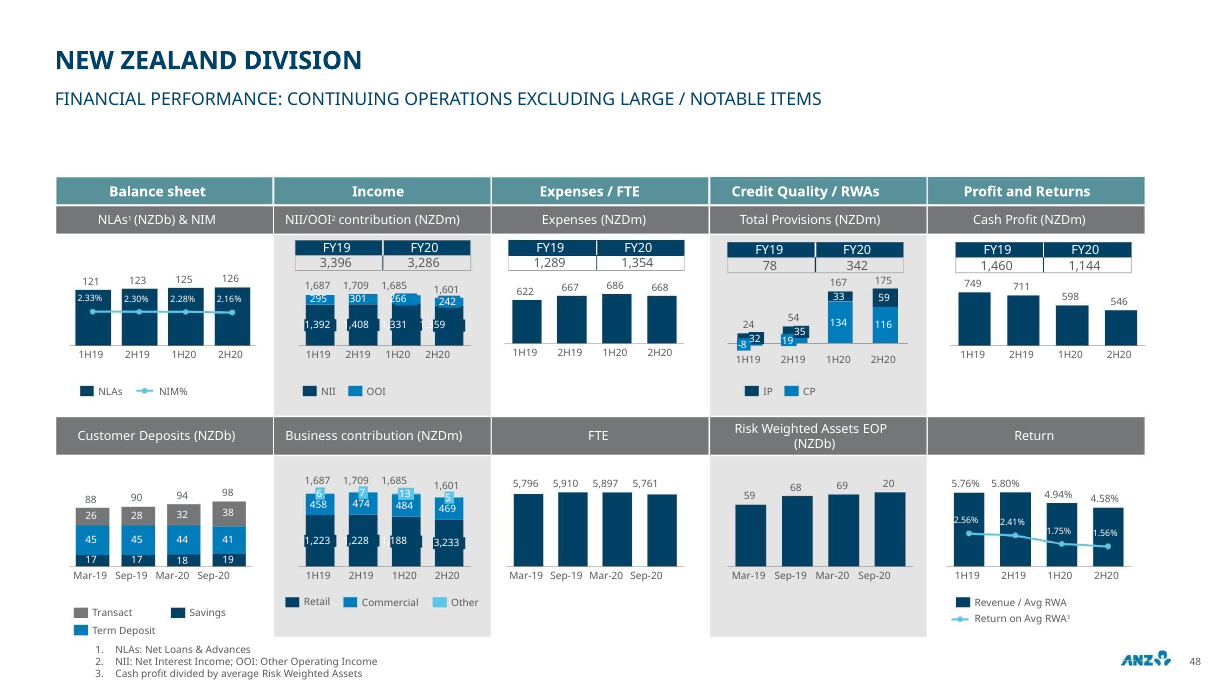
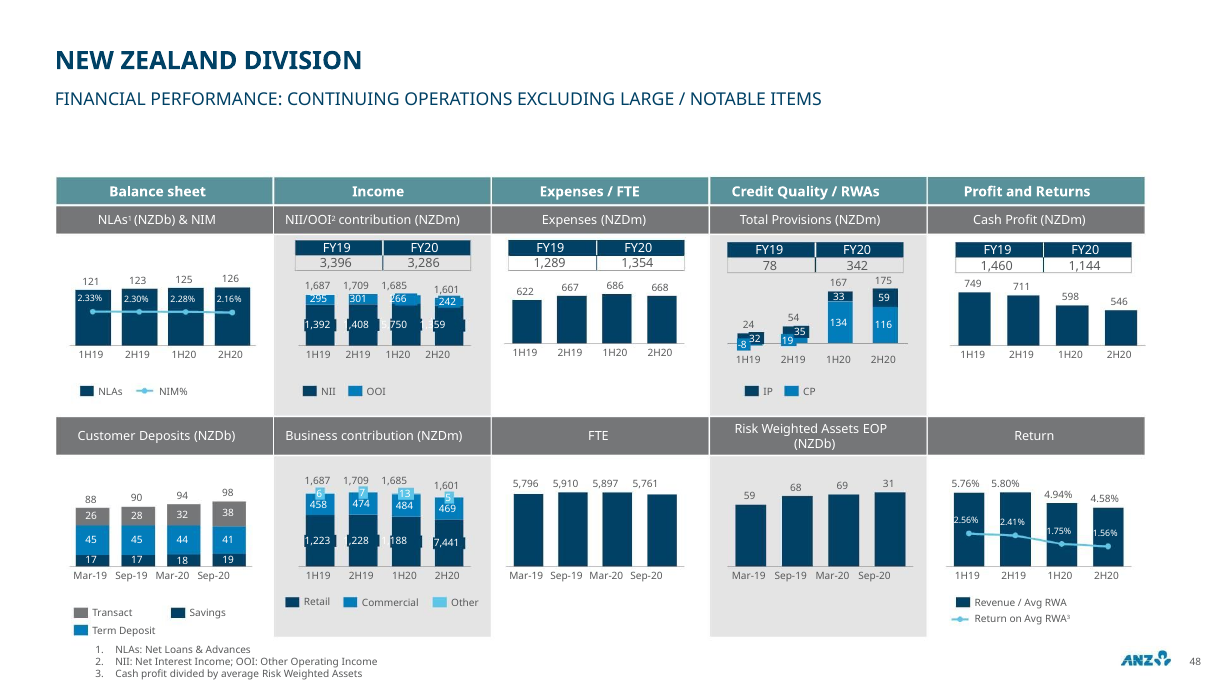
1,331: 1,331 -> 5,750 (394, 325)
20: 20 -> 31 (889, 484)
3,233: 3,233 -> 7,441 (447, 544)
